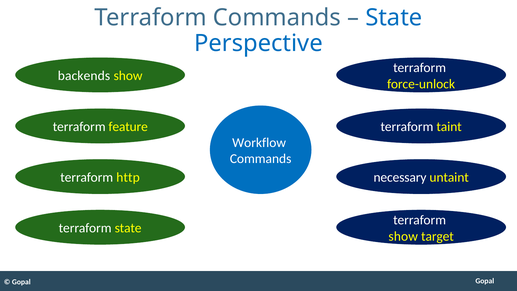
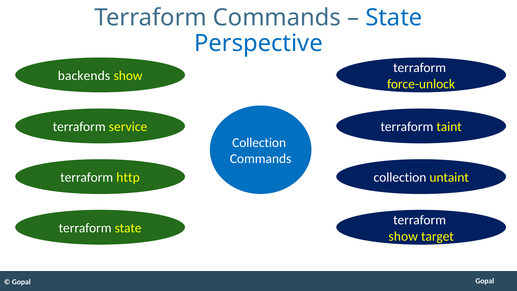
feature: feature -> service (128, 127)
Workflow: Workflow -> Collection (259, 143)
necessary: necessary -> collection (400, 177)
